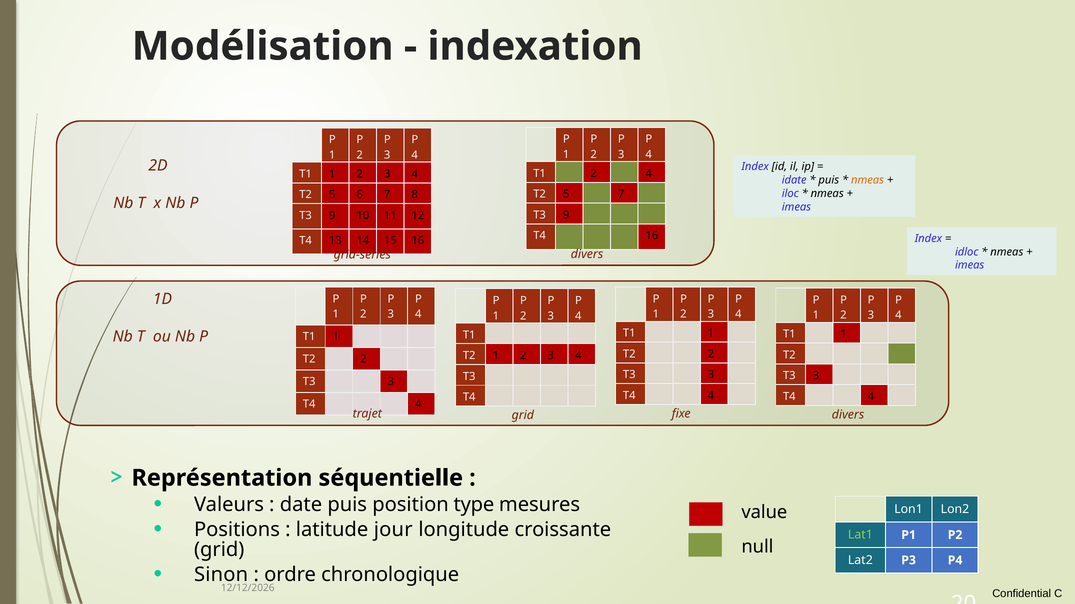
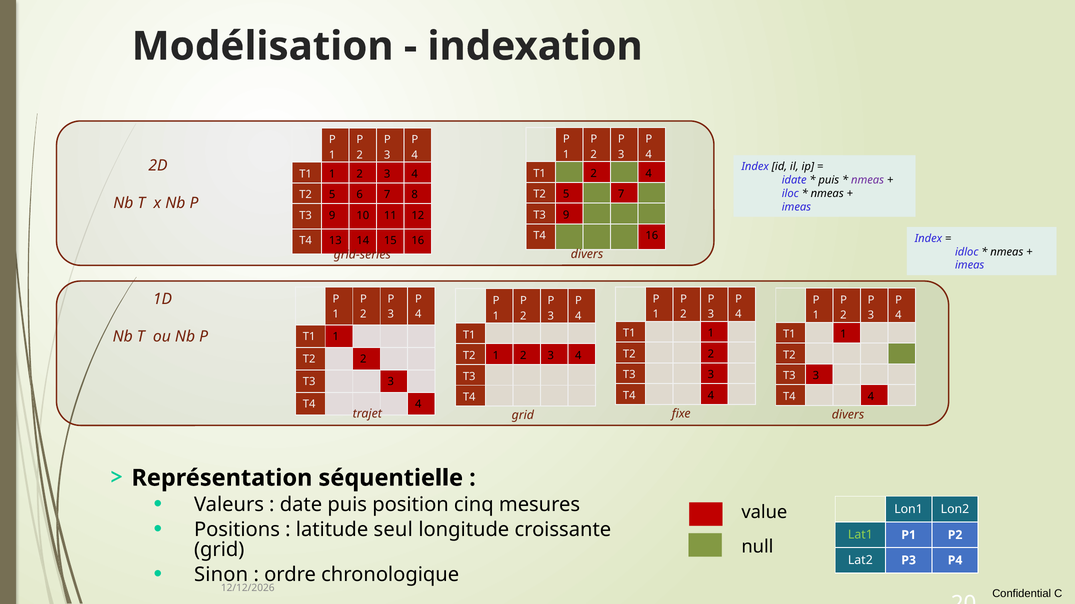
nmeas colour: orange -> purple (868, 180)
type: type -> cinq (474, 505)
jour: jour -> seul (393, 530)
